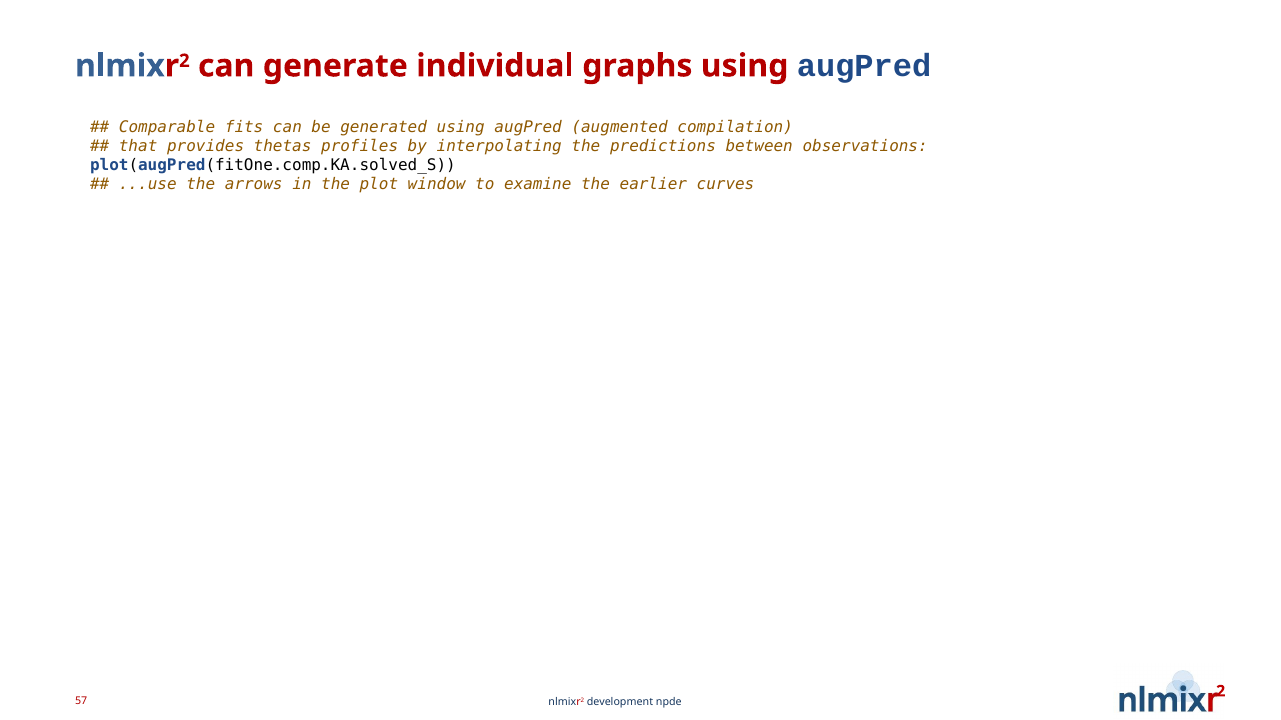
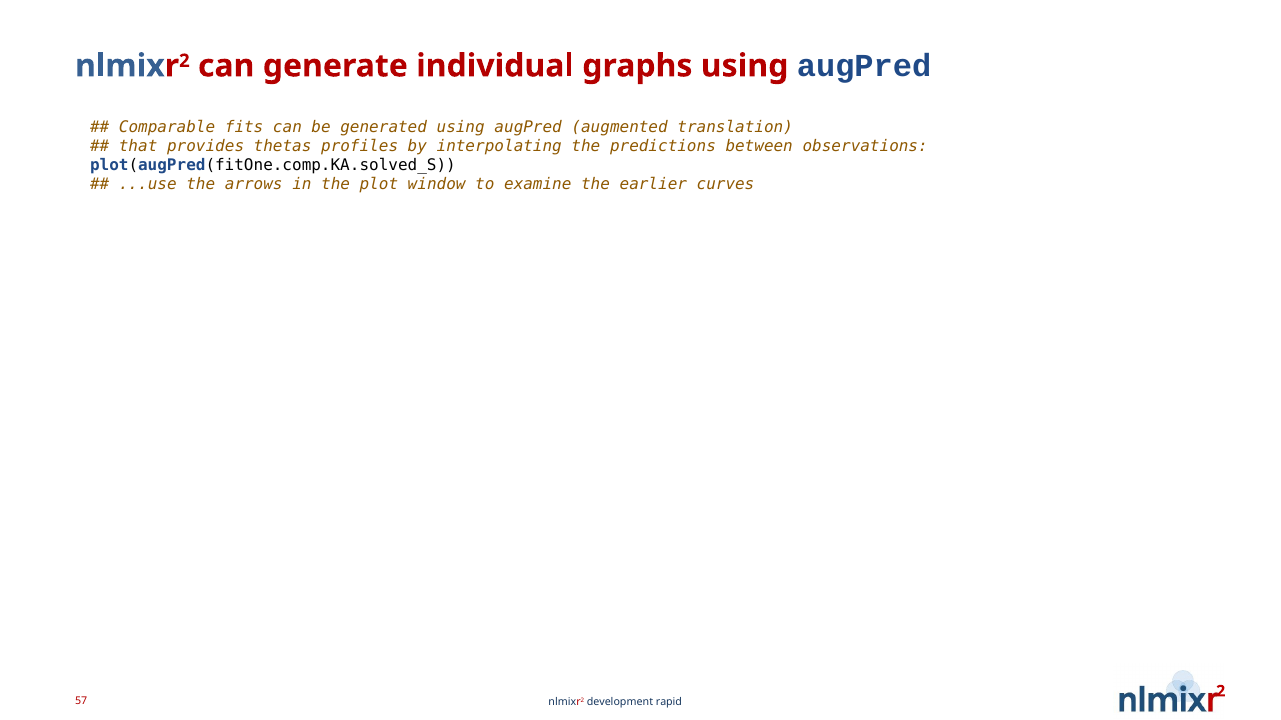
compilation: compilation -> translation (735, 127)
npde: npde -> rapid (669, 703)
